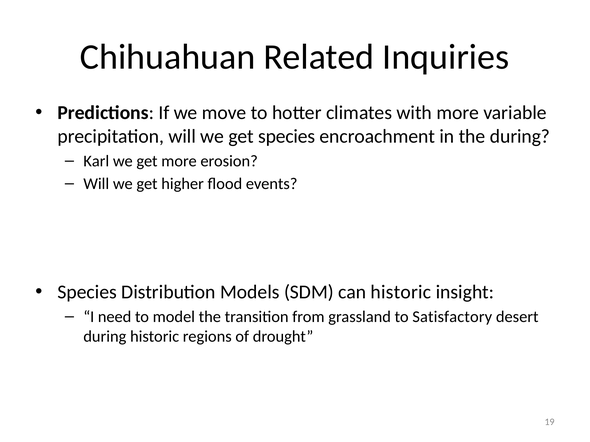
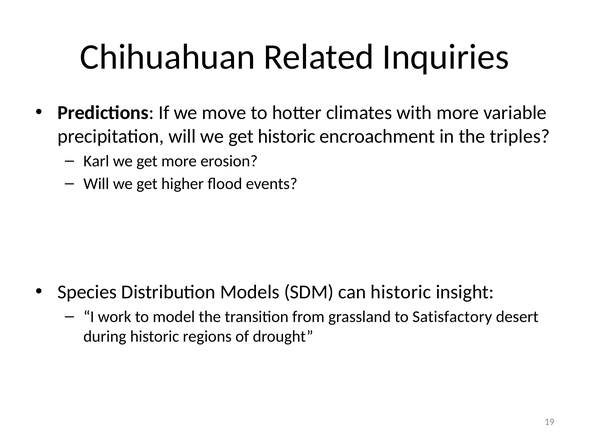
get species: species -> historic (287, 136)
the during: during -> triples (520, 136)
need: need -> work (115, 317)
